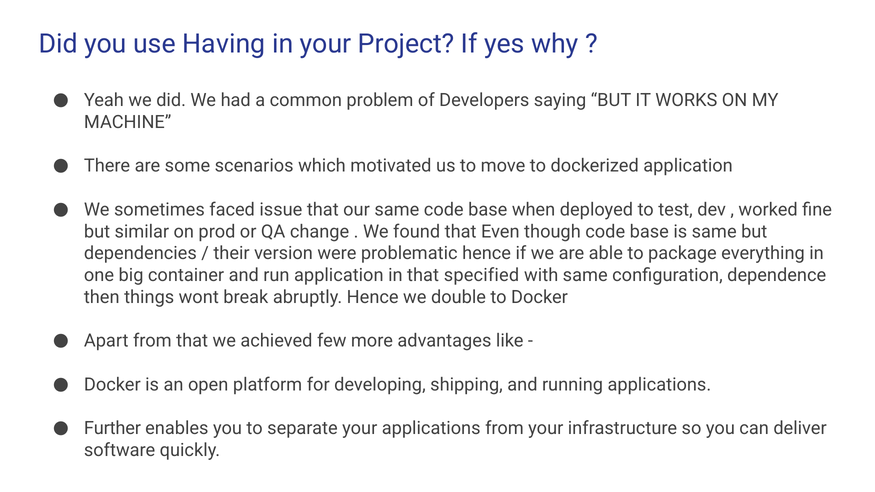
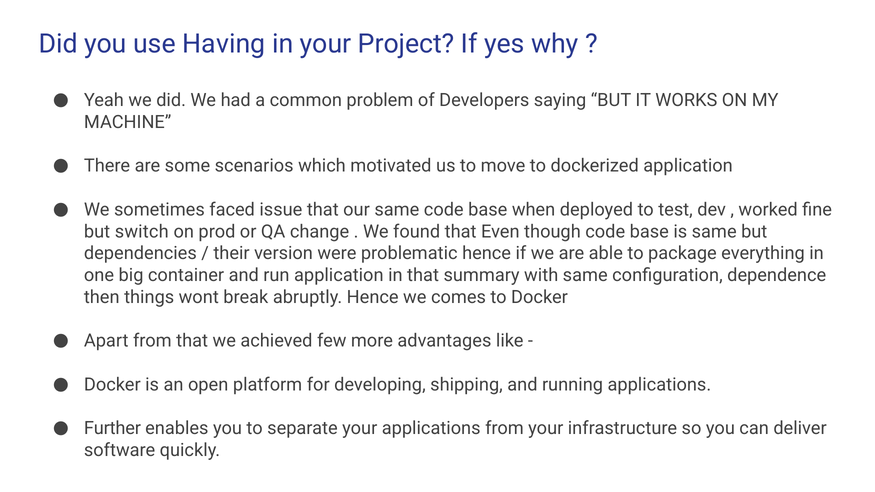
similar: similar -> switch (142, 232)
specified: specified -> summary (482, 275)
double: double -> comes (459, 297)
